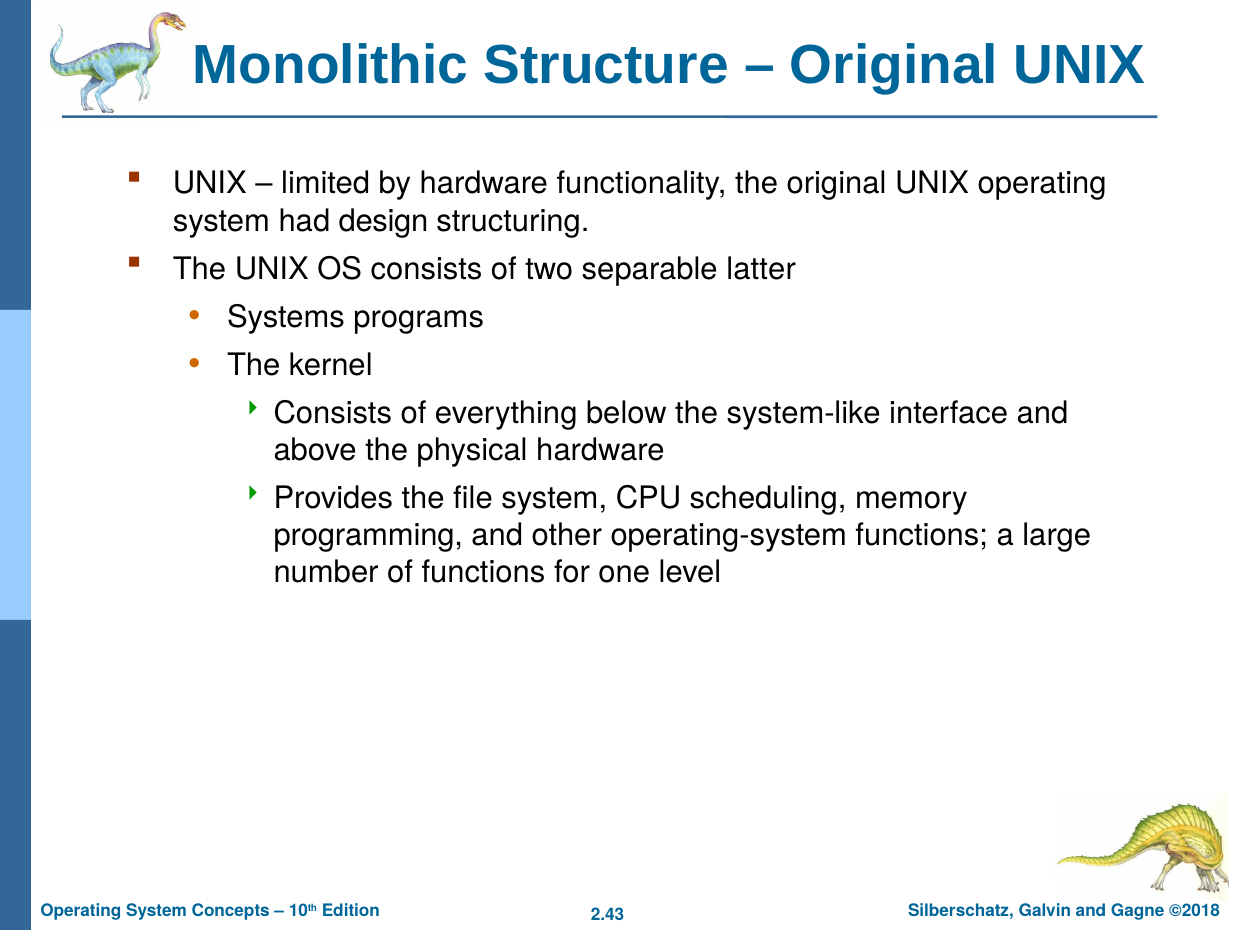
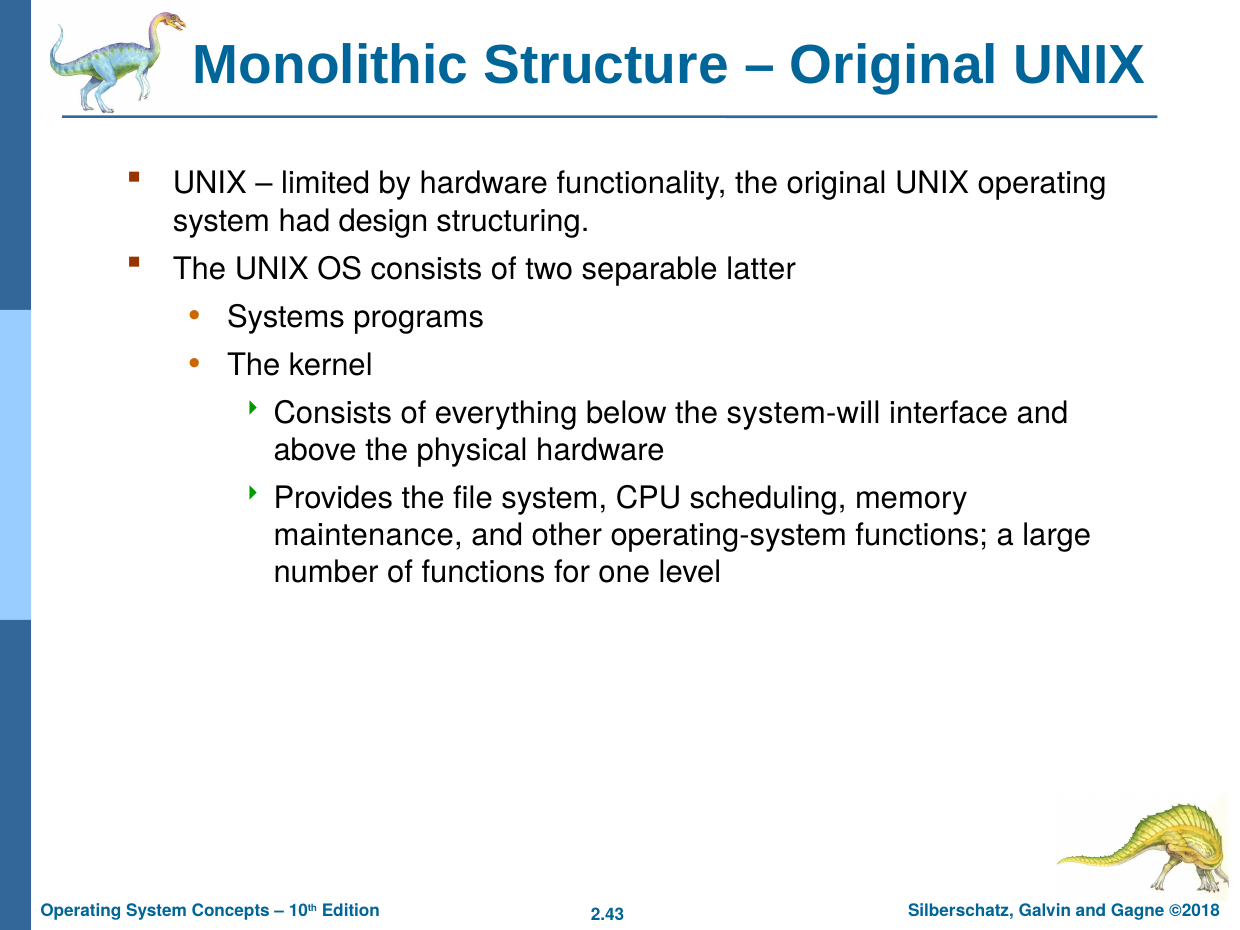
system-like: system-like -> system-will (804, 413)
programming: programming -> maintenance (368, 535)
